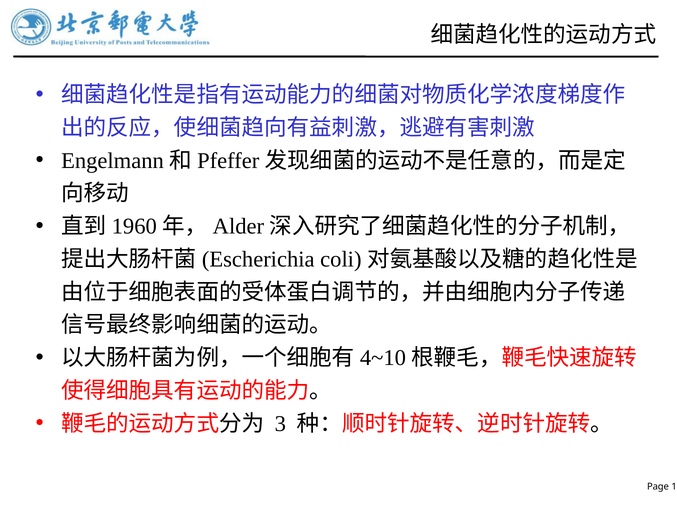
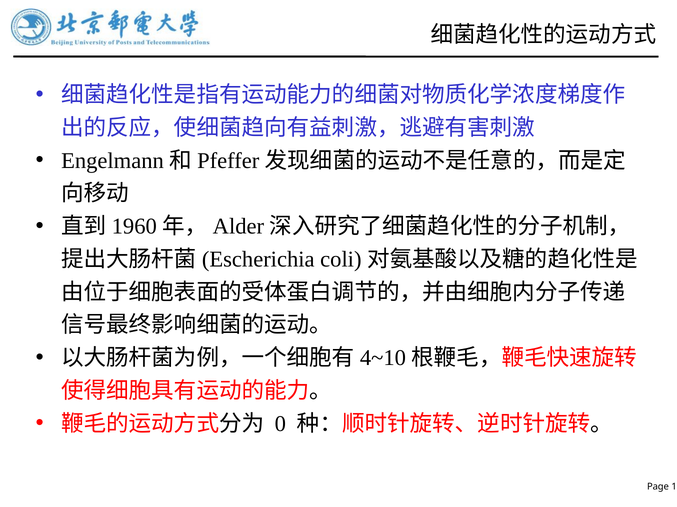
3: 3 -> 0 (280, 424)
